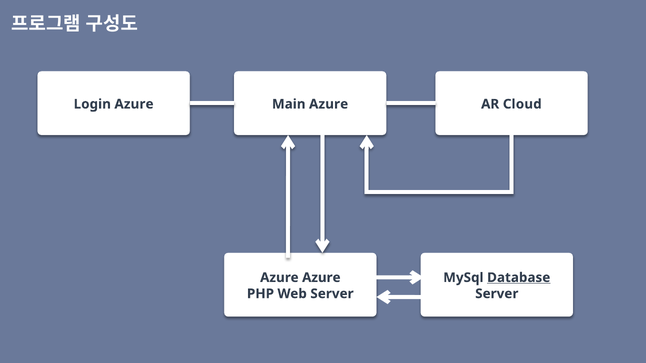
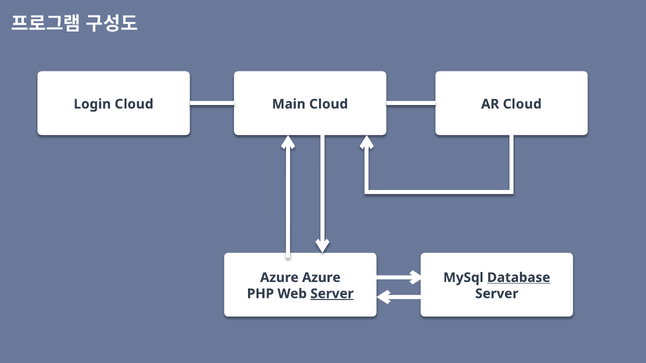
Login Azure: Azure -> Cloud (134, 104)
Main Azure: Azure -> Cloud (329, 104)
Server underline: none -> present (332, 294)
